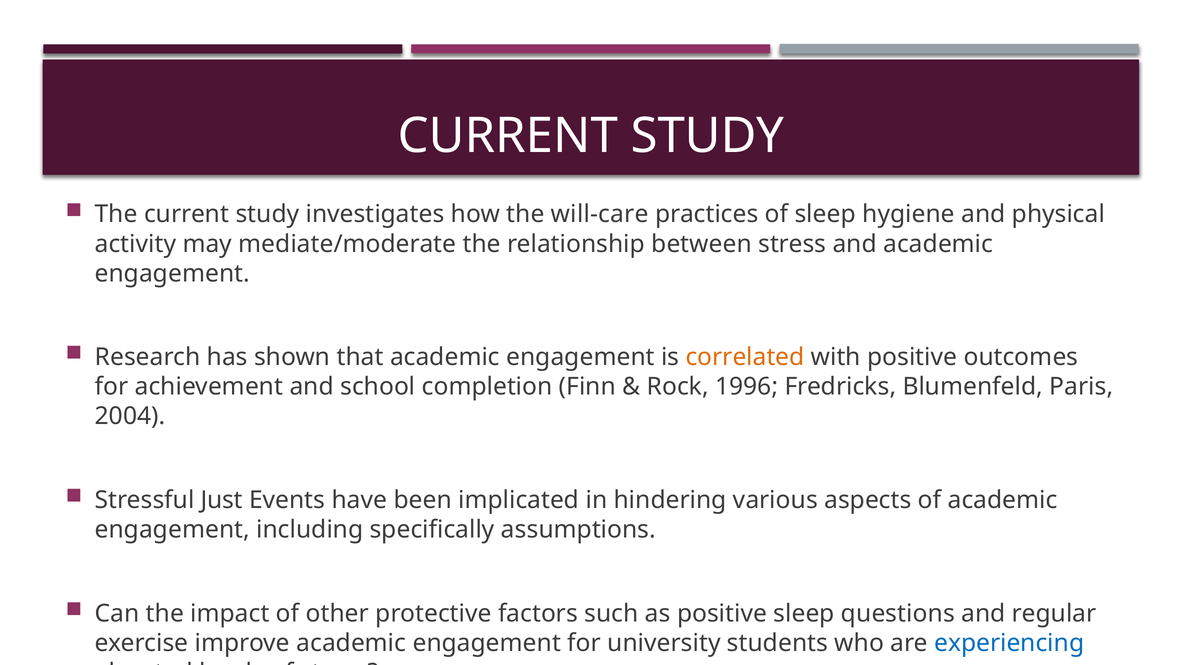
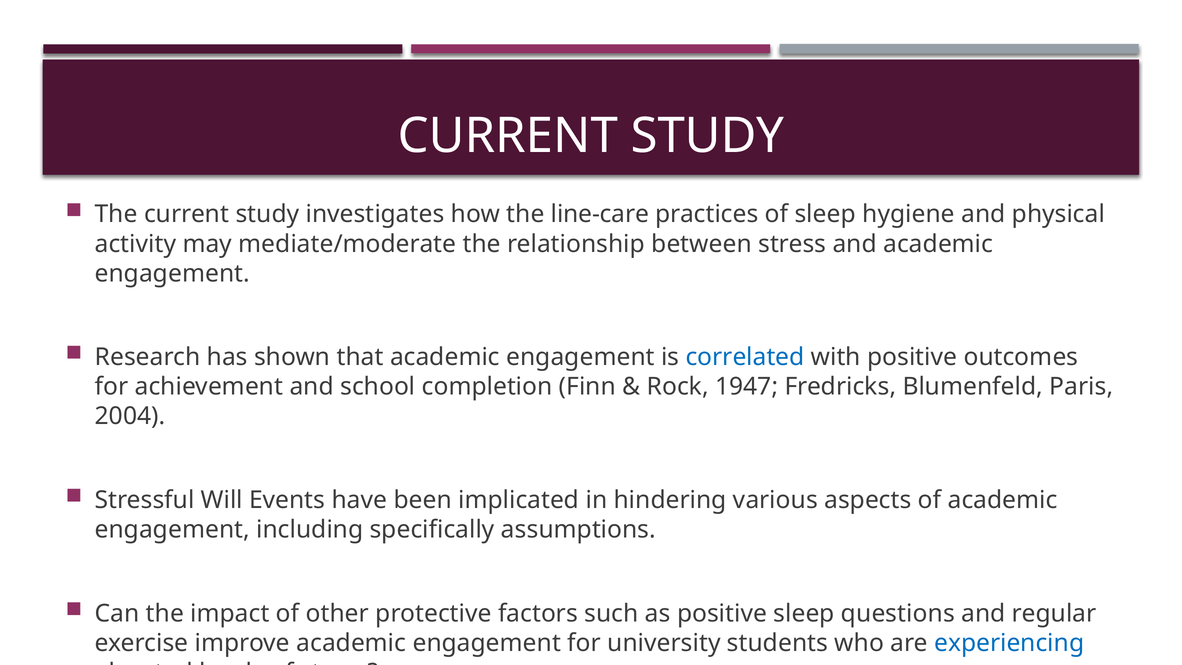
will-care: will-care -> line-care (600, 214)
correlated colour: orange -> blue (745, 357)
1996: 1996 -> 1947 (747, 387)
Just: Just -> Will (222, 500)
